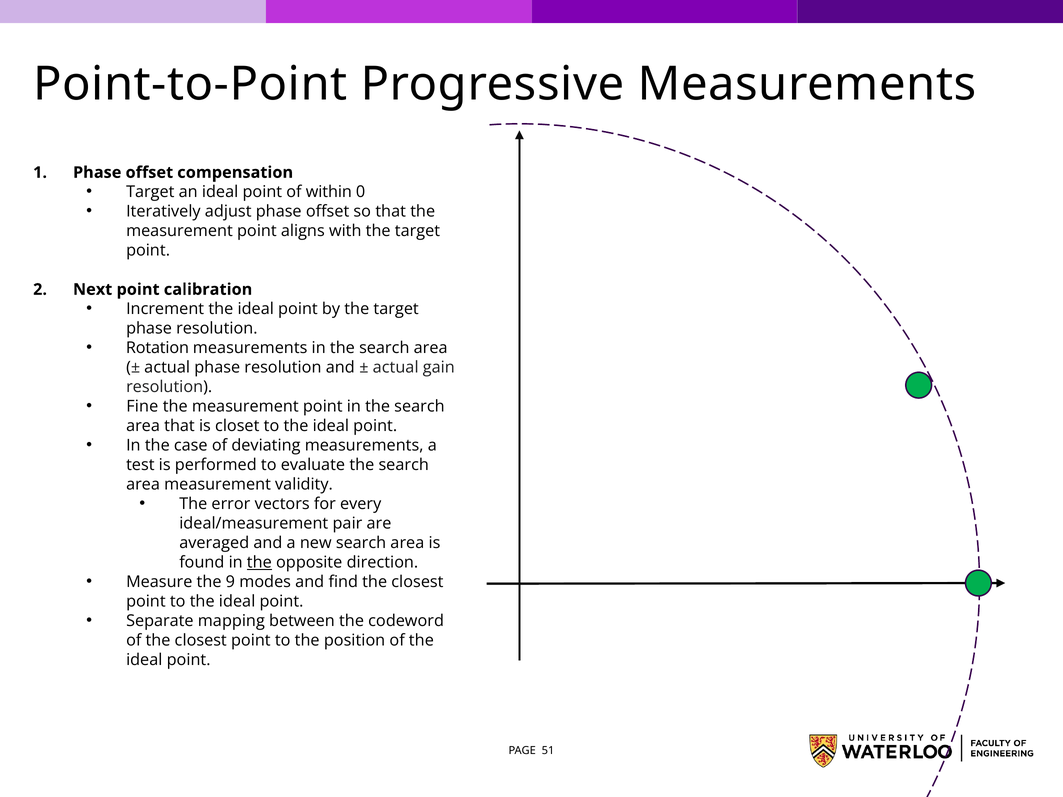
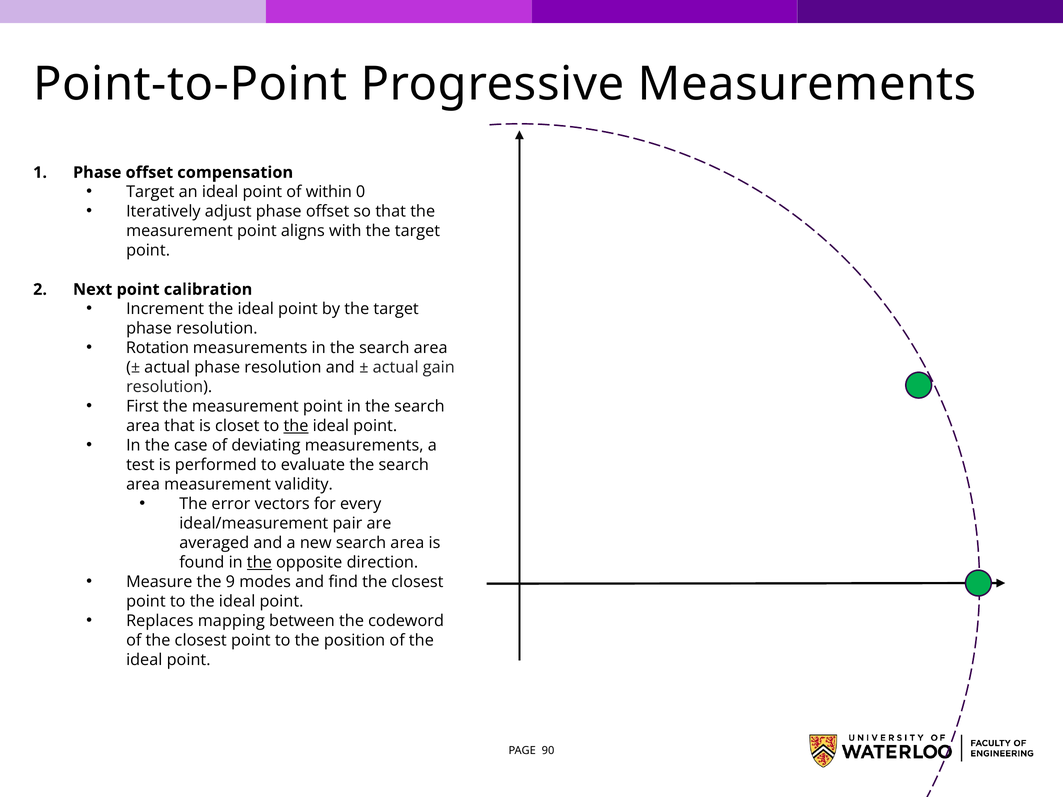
Fine: Fine -> First (142, 407)
the underline: none -> present (296, 426)
Separate: Separate -> Replaces (160, 621)
51: 51 -> 90 (548, 751)
